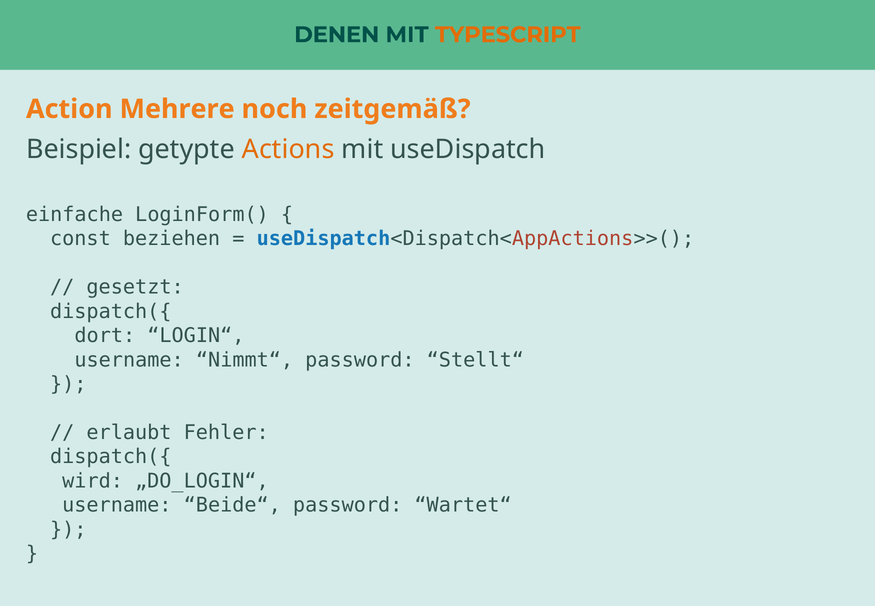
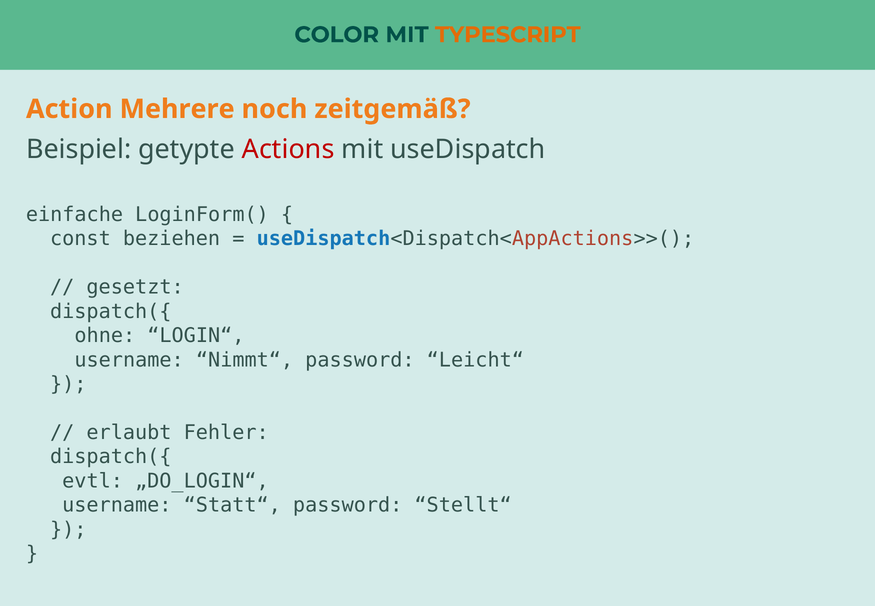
DENEN: DENEN -> COLOR (337, 35)
Actions colour: orange -> red (288, 149)
dort: dort -> ohne (105, 335)
Stellt“: Stellt“ -> Leicht“ (475, 360)
wird: wird -> evtl (93, 481)
Beide“: Beide“ -> Statt“ (232, 505)
Wartet“: Wartet“ -> Stellt“ (463, 505)
